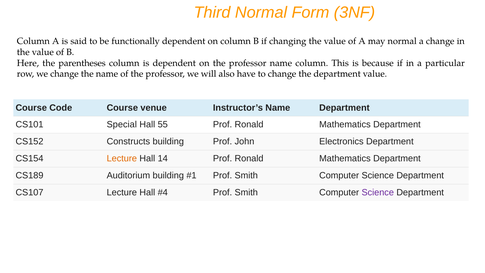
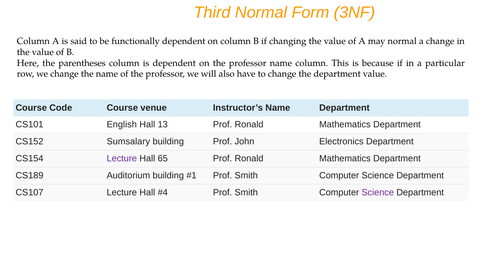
Special: Special -> English (122, 124)
55: 55 -> 13 (163, 124)
Constructs: Constructs -> Sumsalary (128, 141)
Lecture colour: orange -> purple (122, 158)
14: 14 -> 65 (163, 158)
